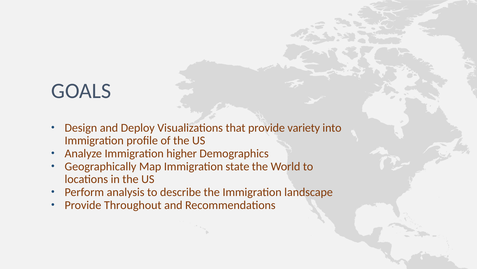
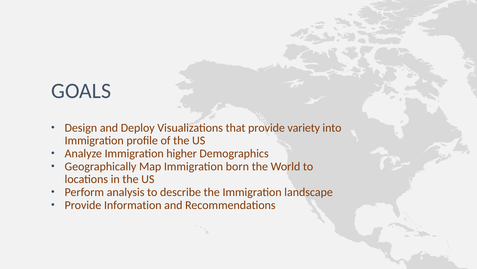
state: state -> born (237, 166)
Throughout: Throughout -> Information (133, 205)
